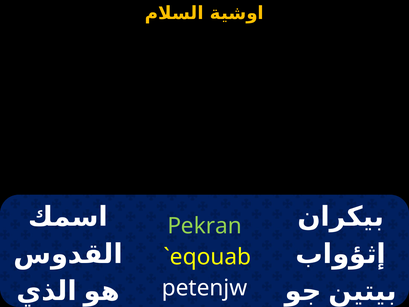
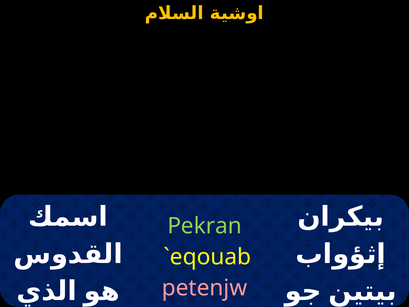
petenjw colour: white -> pink (204, 288)
